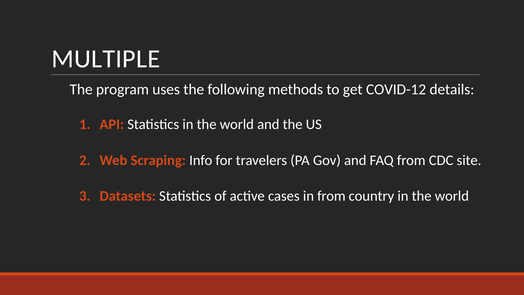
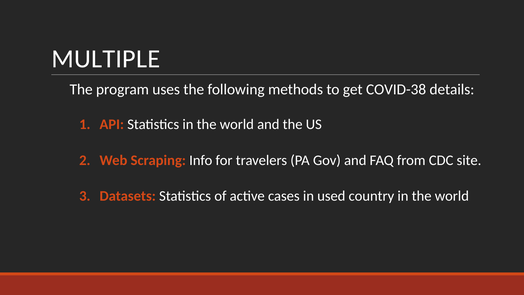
COVID-12: COVID-12 -> COVID-38 (396, 89)
in from: from -> used (331, 196)
